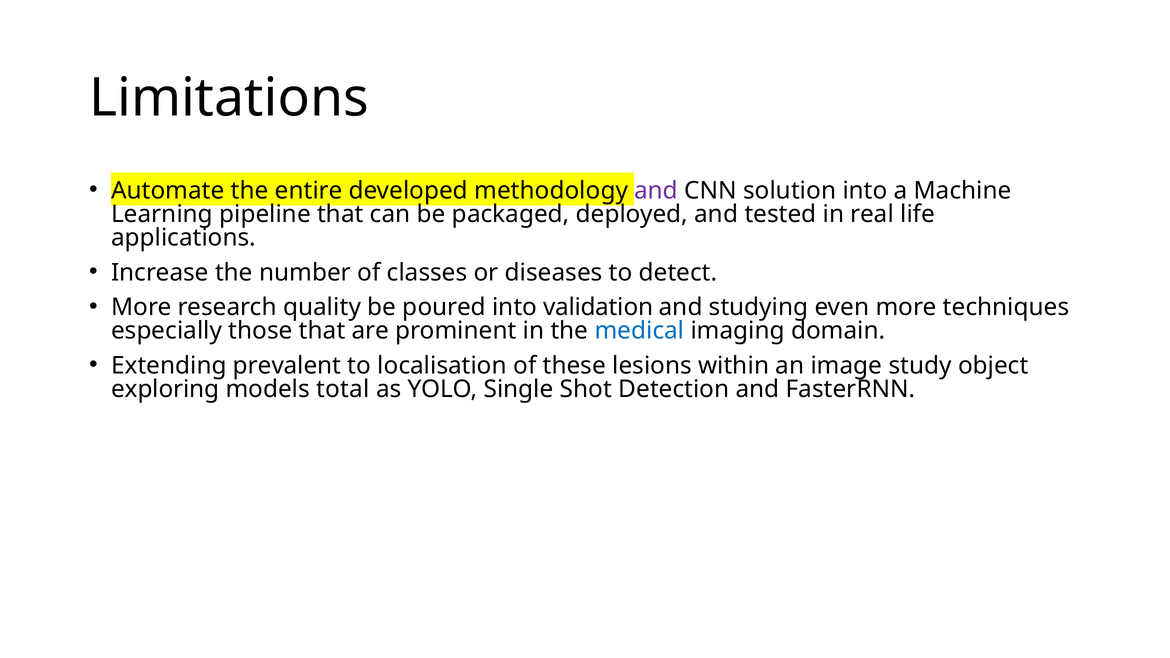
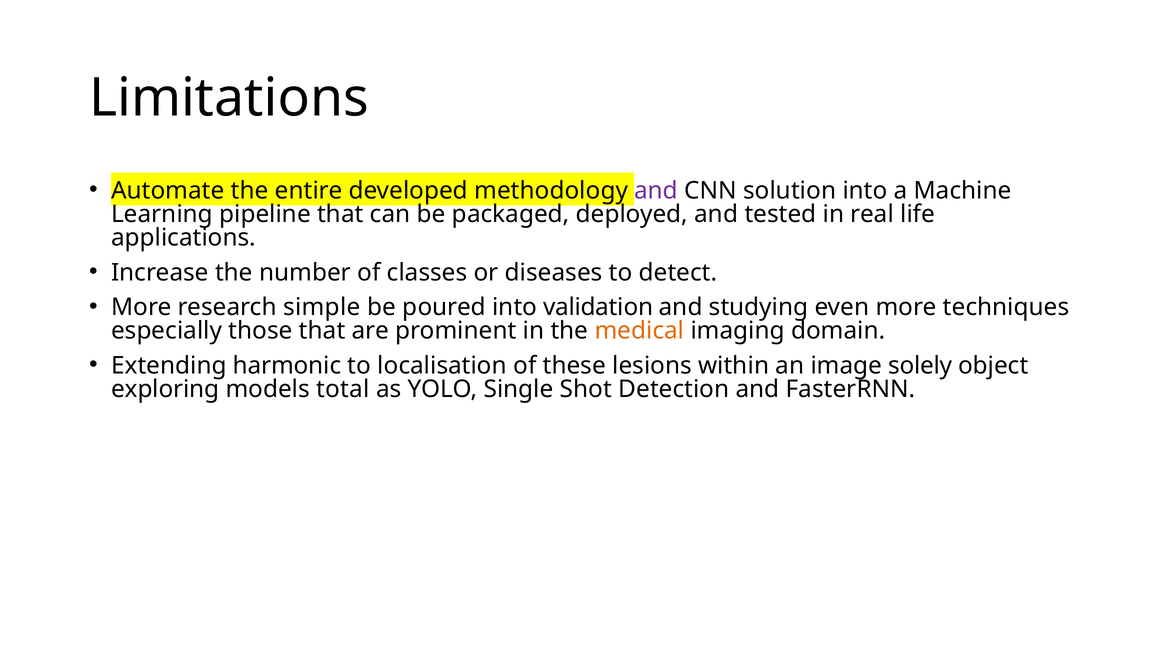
quality: quality -> simple (322, 307)
medical colour: blue -> orange (639, 331)
prevalent: prevalent -> harmonic (287, 366)
study: study -> solely (920, 366)
